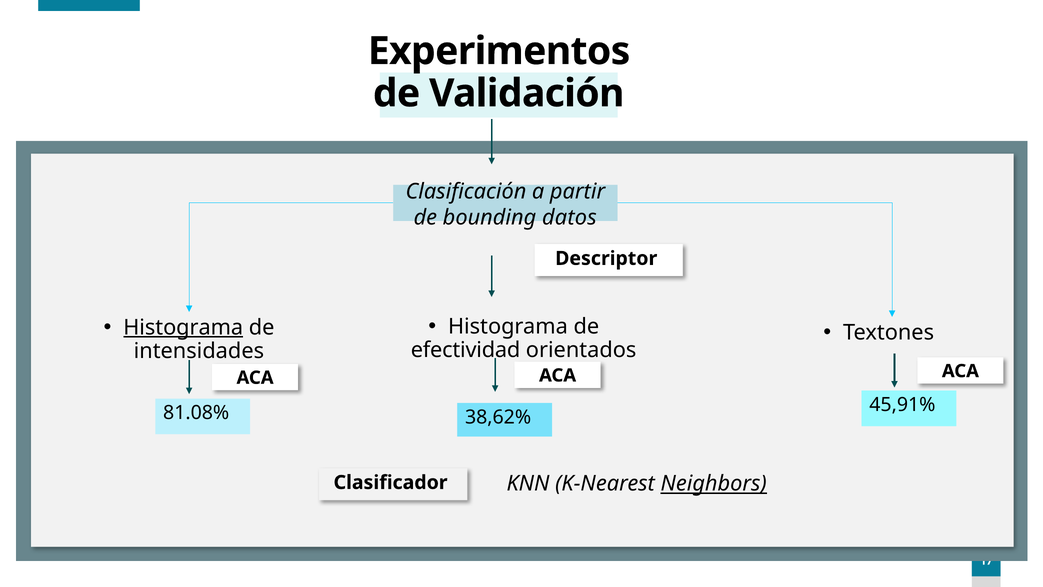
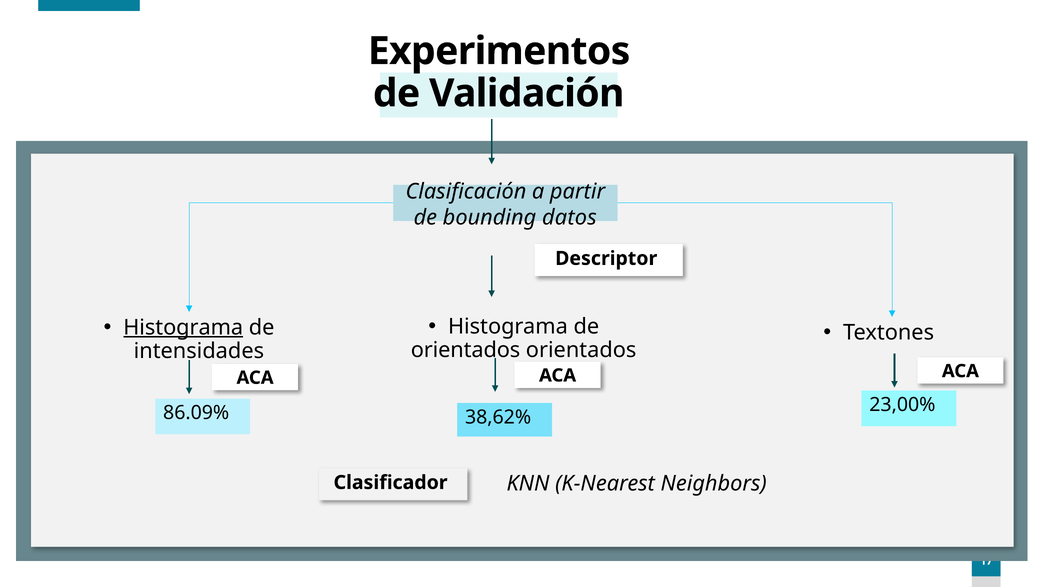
efectividad: efectividad -> orientados (466, 350)
45,91%: 45,91% -> 23,00% (902, 405)
81.08%: 81.08% -> 86.09% (196, 413)
Neighbors underline: present -> none (714, 483)
